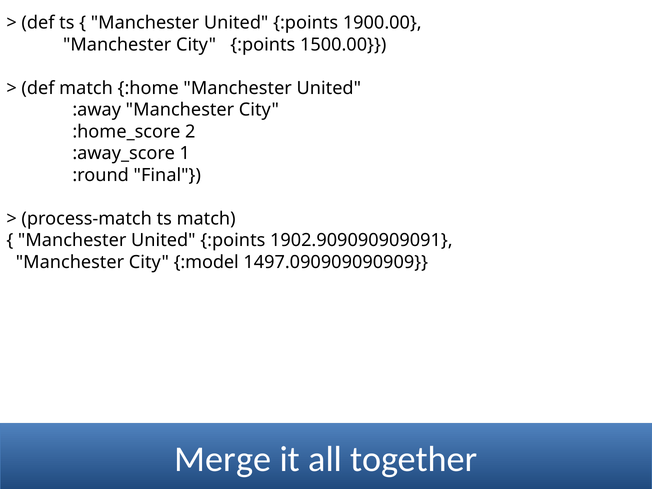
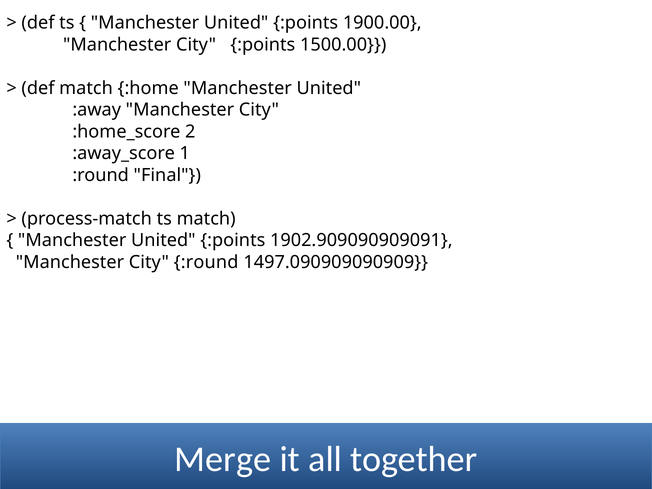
City :model: :model -> :round (206, 262)
